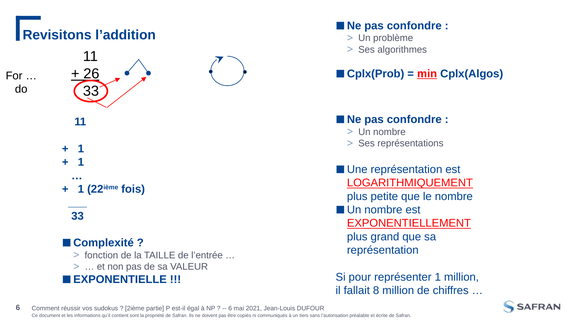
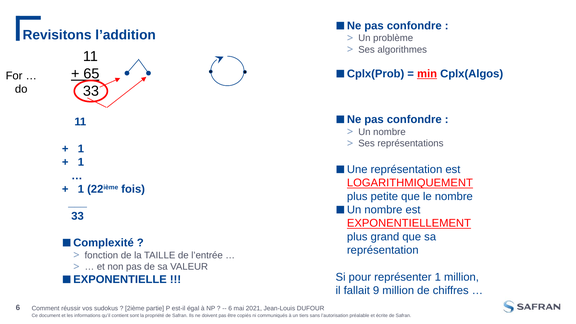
26: 26 -> 65 (91, 74)
8: 8 -> 9 (376, 291)
